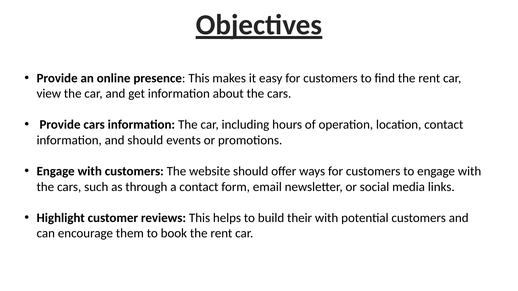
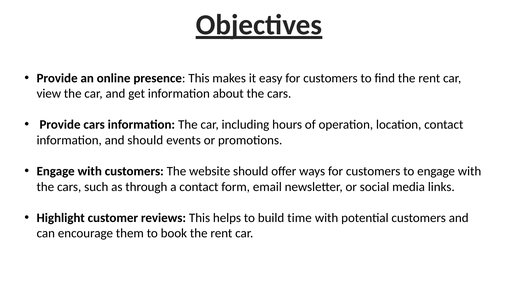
their: their -> time (300, 218)
